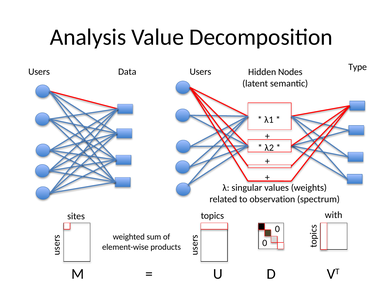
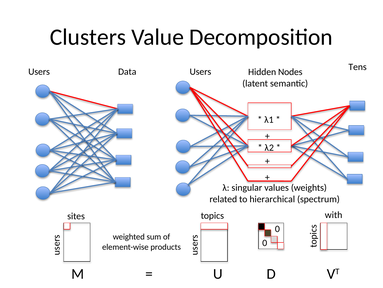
Analysis: Analysis -> Clusters (88, 37)
Type: Type -> Tens (358, 67)
observation: observation -> hierarchical (272, 199)
